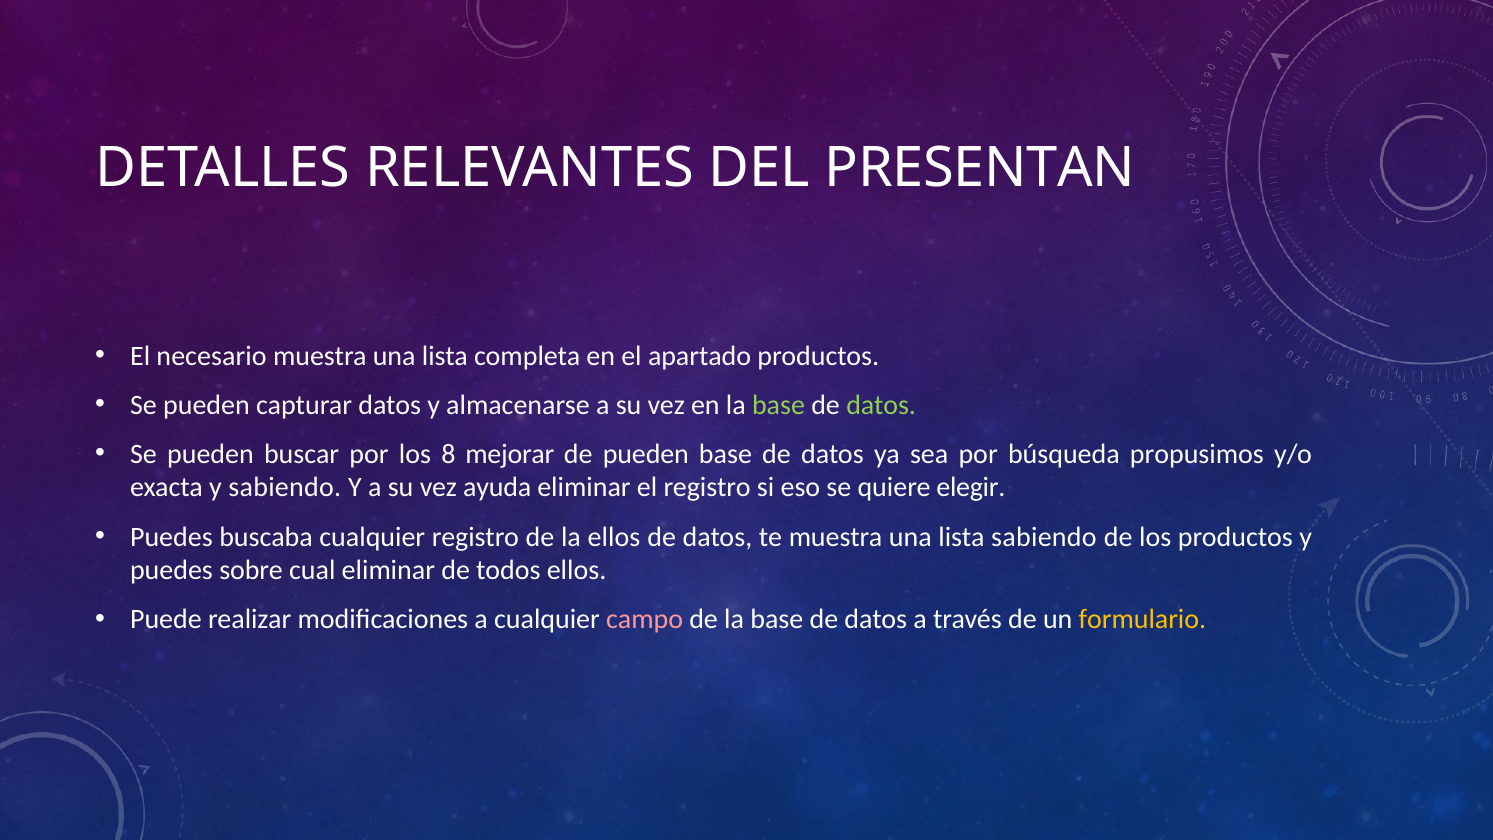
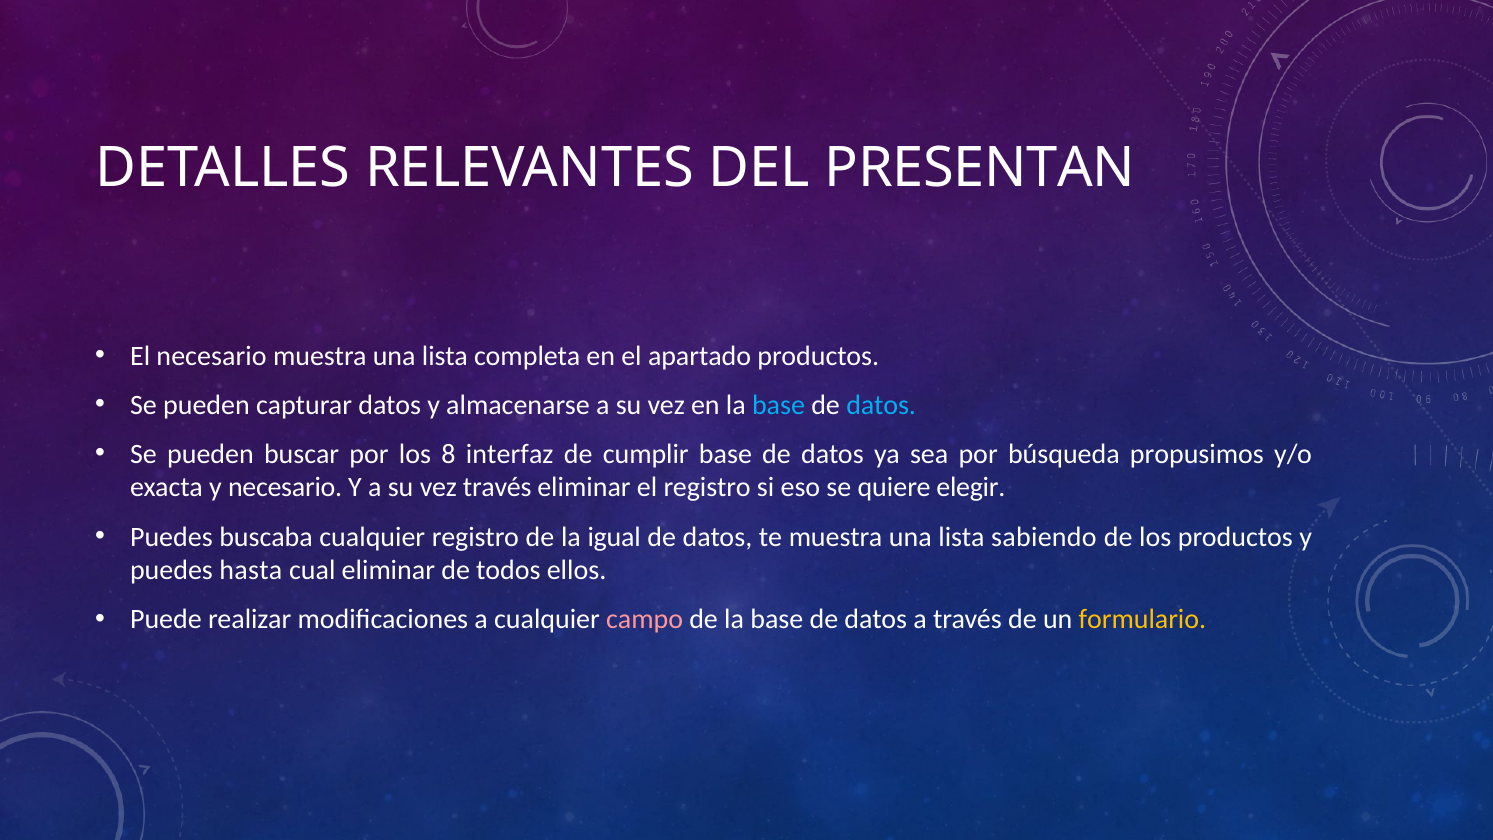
base colour: light green -> light blue (779, 405)
datos colour: light green -> light blue (881, 405)
mejorar: mejorar -> interfaz (510, 454)
de pueden: pueden -> cumplir (646, 454)
y sabiendo: sabiendo -> necesario (285, 488)
vez ayuda: ayuda -> través (497, 488)
la ellos: ellos -> igual (614, 537)
sobre: sobre -> hasta (251, 570)
